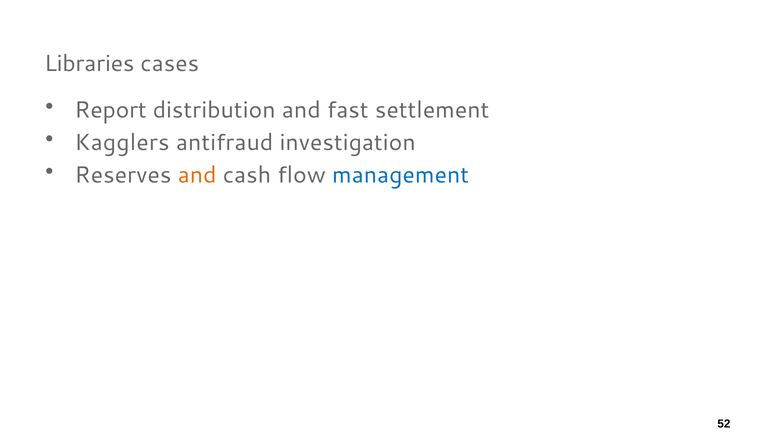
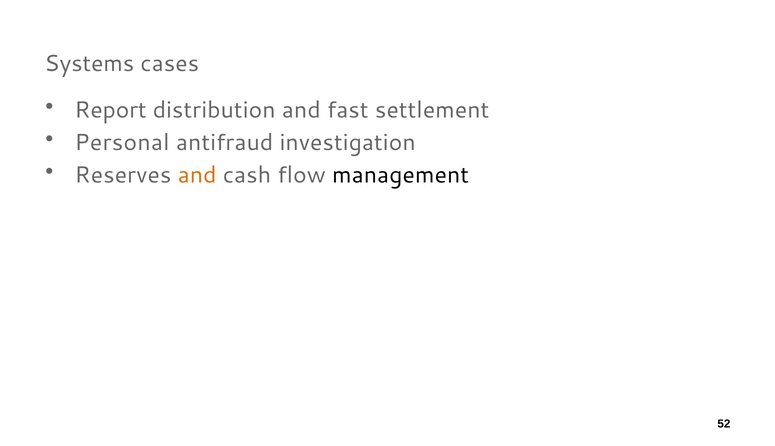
Libraries: Libraries -> Systems (89, 64)
Kagglers: Kagglers -> Personal (122, 143)
management colour: blue -> black (401, 175)
